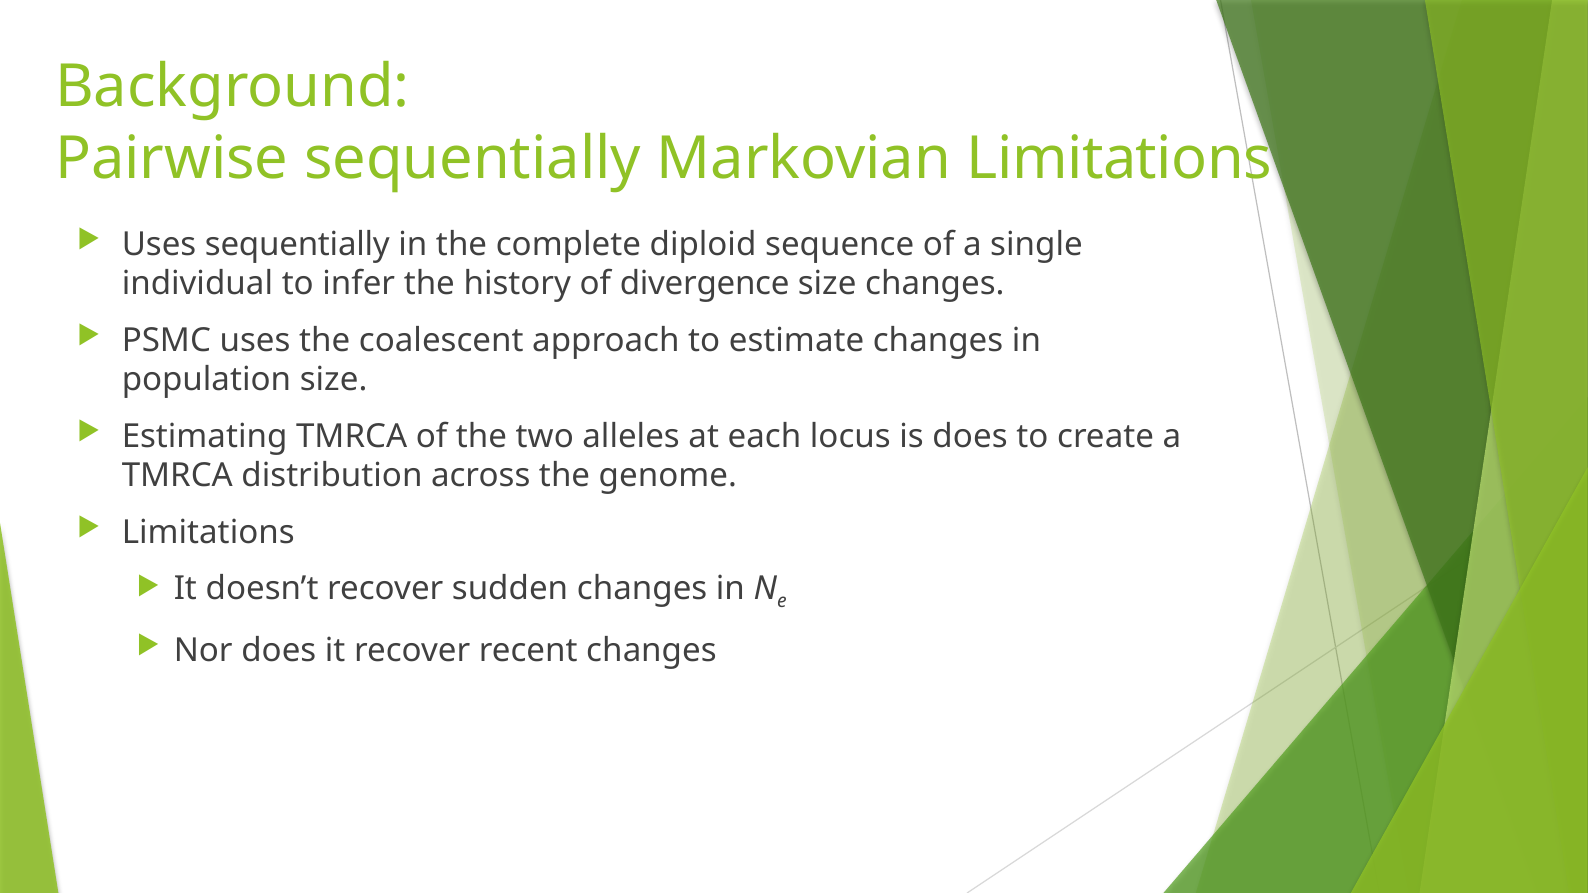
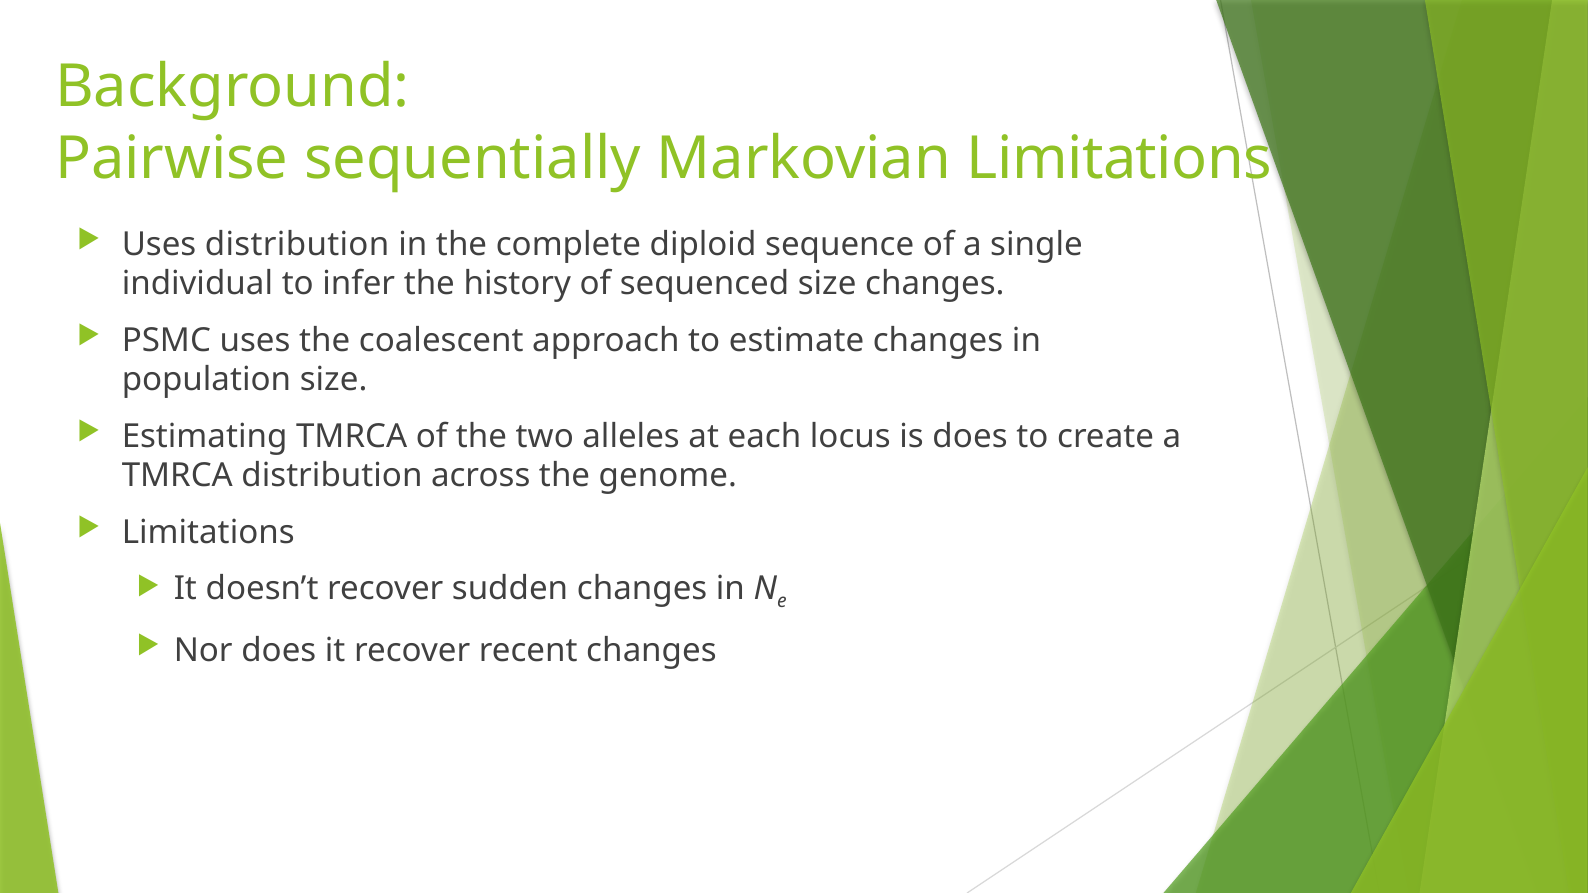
Uses sequentially: sequentially -> distribution (297, 244)
divergence: divergence -> sequenced (705, 284)
